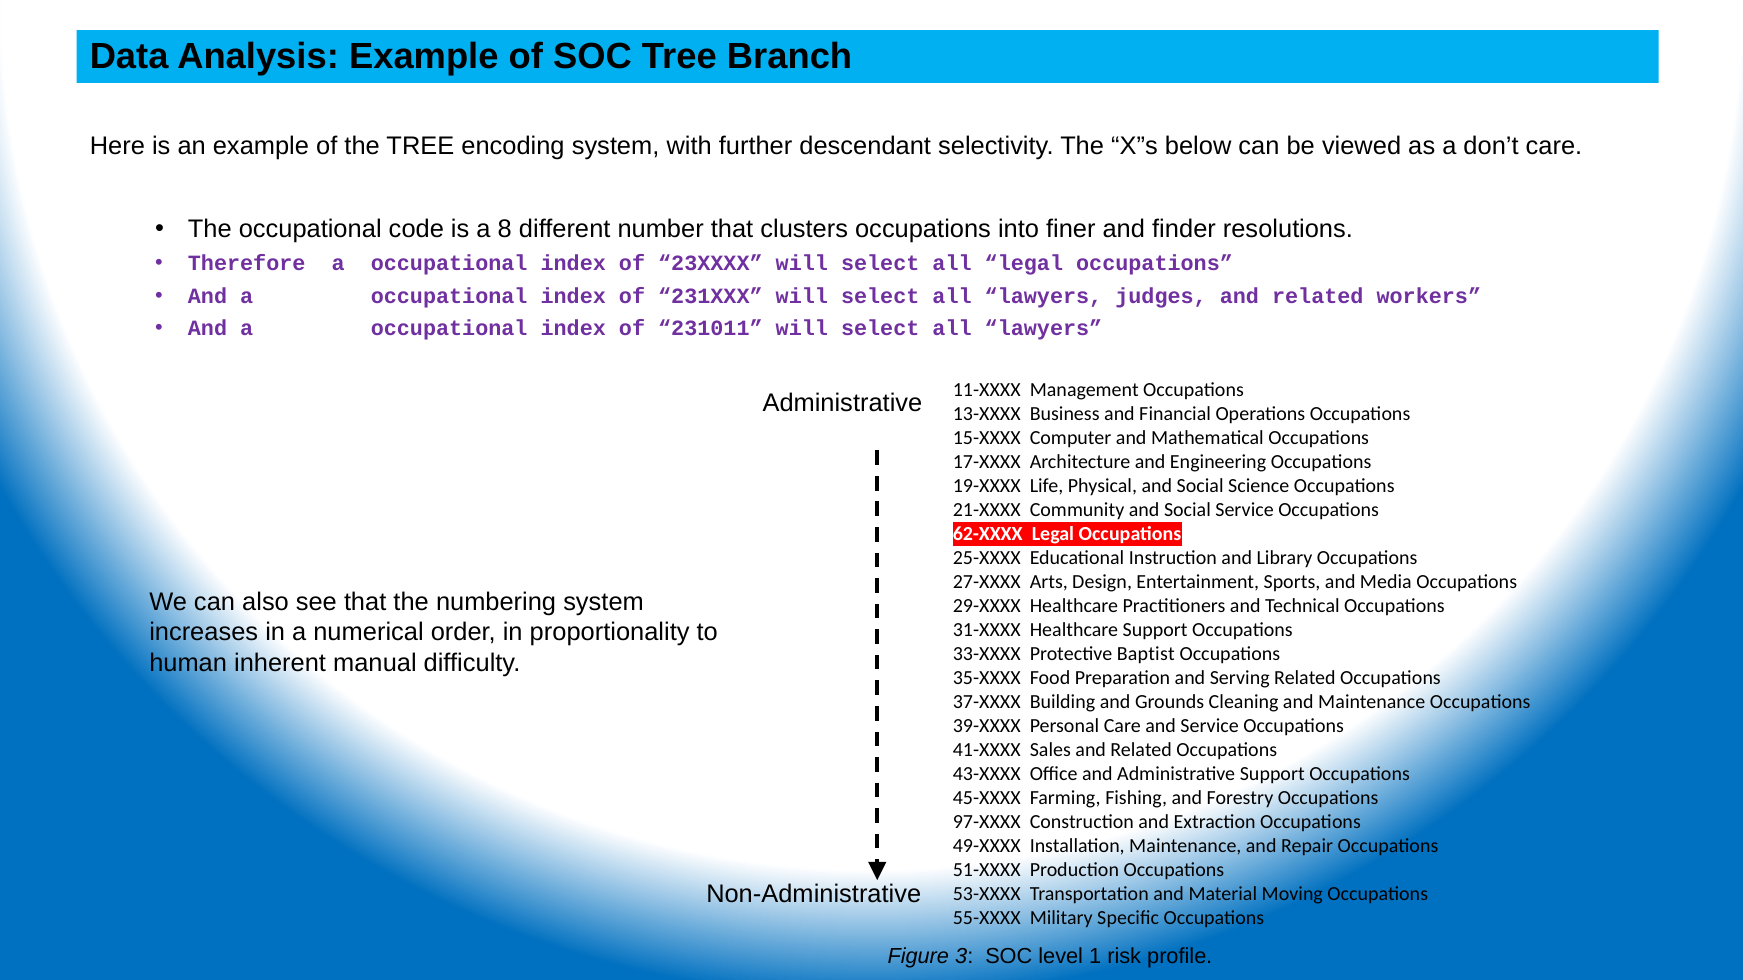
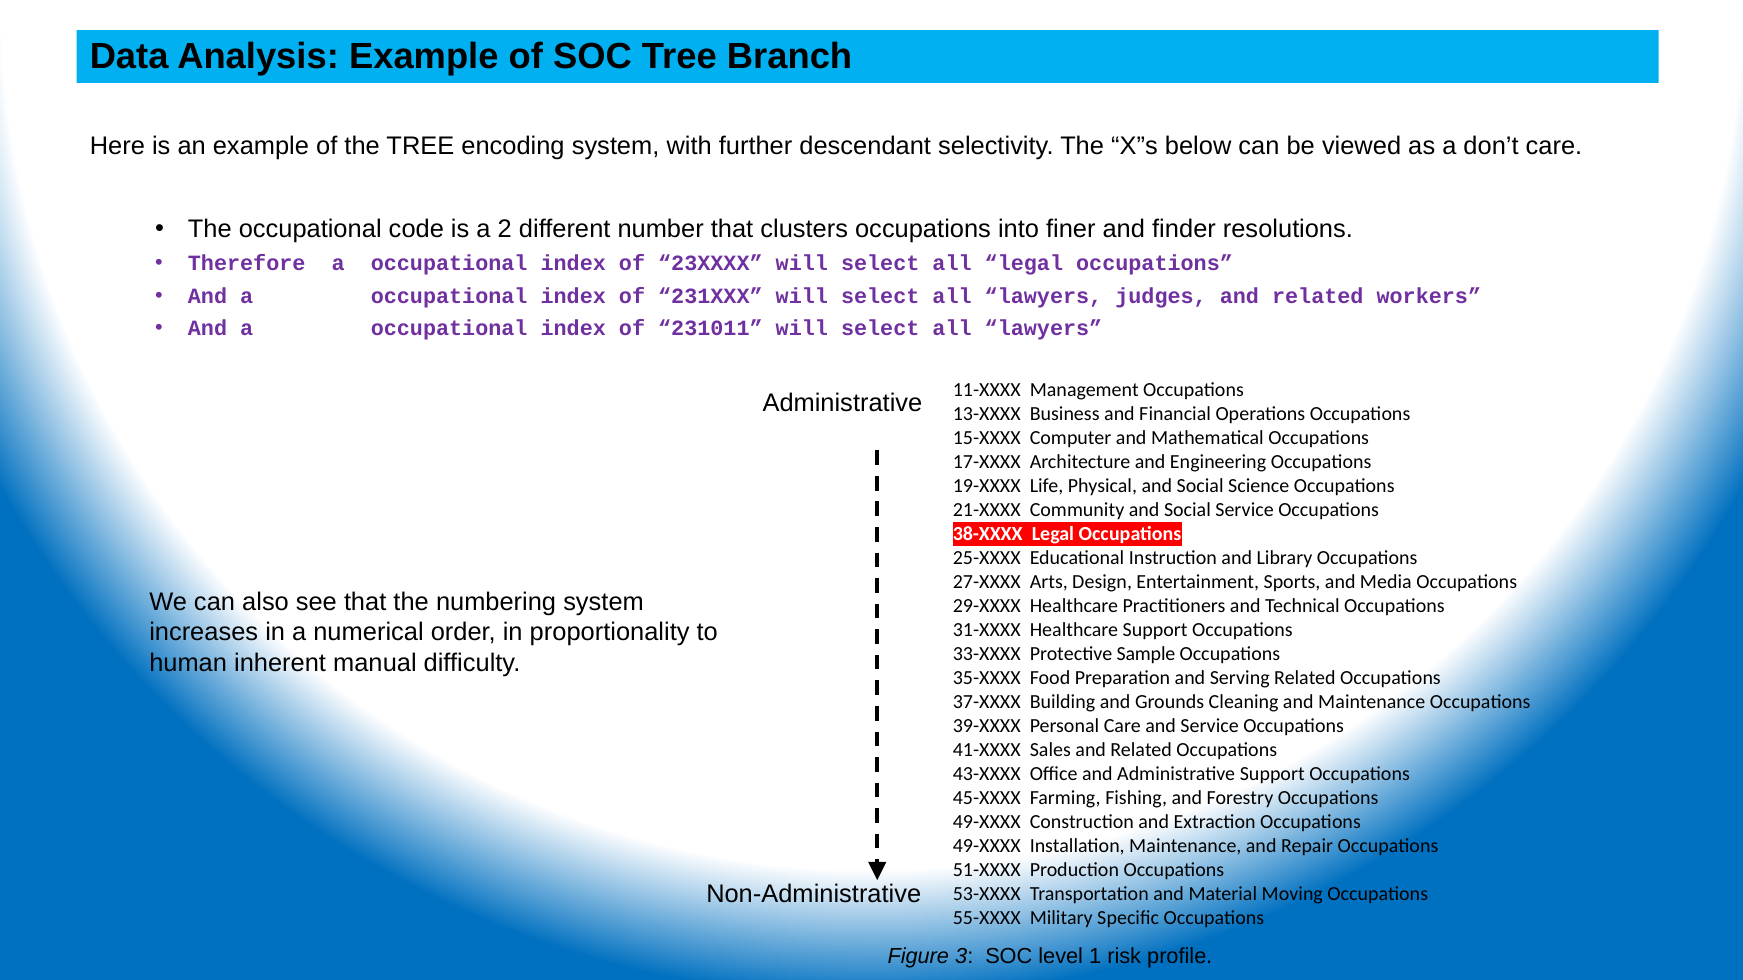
8: 8 -> 2 (505, 229)
62-XXXX: 62-XXXX -> 38-XXXX (988, 534)
Baptist: Baptist -> Sample (1146, 654)
97-XXXX: 97-XXXX -> 49-XXXX (987, 822)
